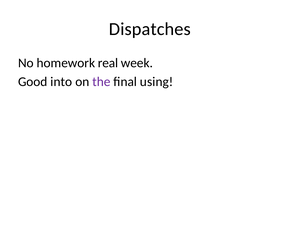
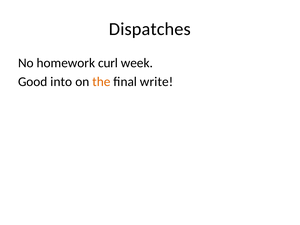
real: real -> curl (108, 63)
the colour: purple -> orange (101, 82)
using: using -> write (157, 82)
